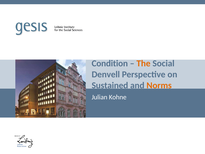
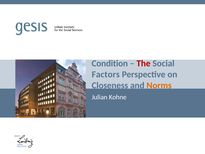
The colour: orange -> red (143, 63)
Denvell: Denvell -> Factors (106, 74)
Sustained: Sustained -> Closeness (110, 85)
